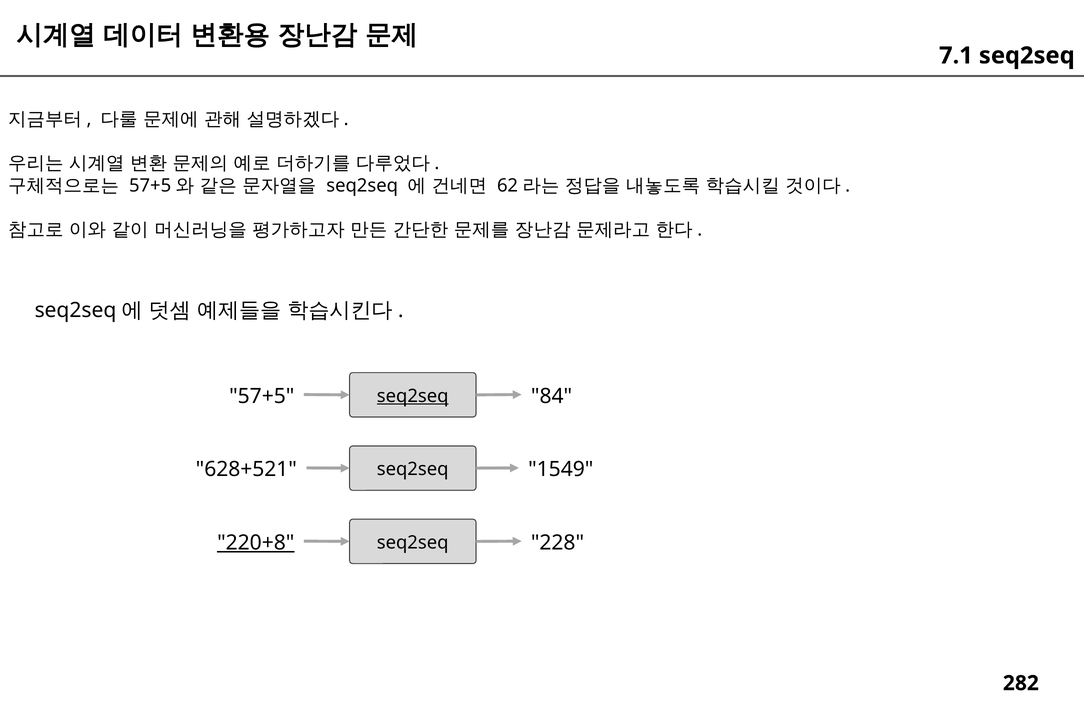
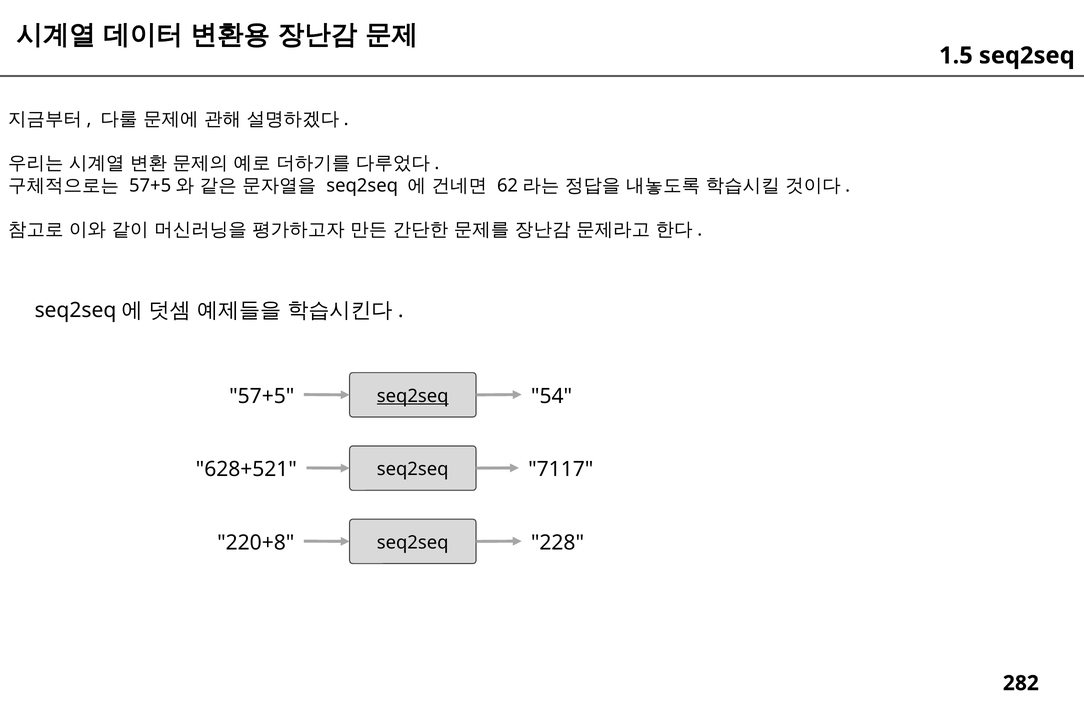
7.1: 7.1 -> 1.5 (956, 56)
84: 84 -> 54 (552, 396)
1549: 1549 -> 7117 (561, 469)
220+8 underline: present -> none (256, 543)
